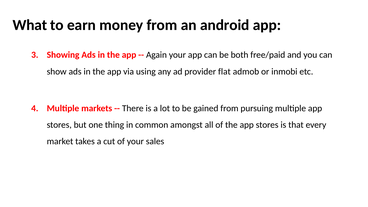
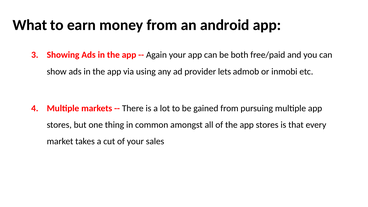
flat: flat -> lets (224, 72)
